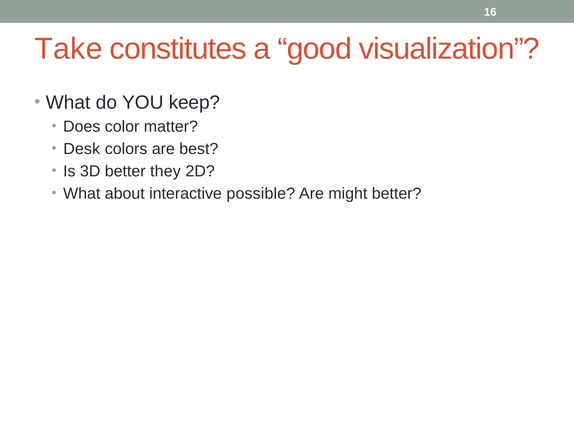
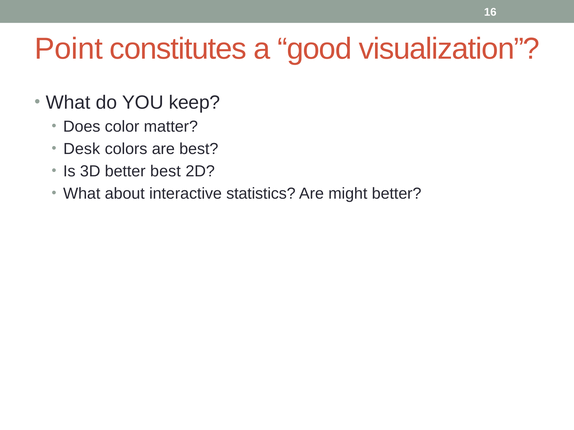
Take: Take -> Point (69, 49)
better they: they -> best (165, 171)
possible: possible -> statistics (261, 194)
